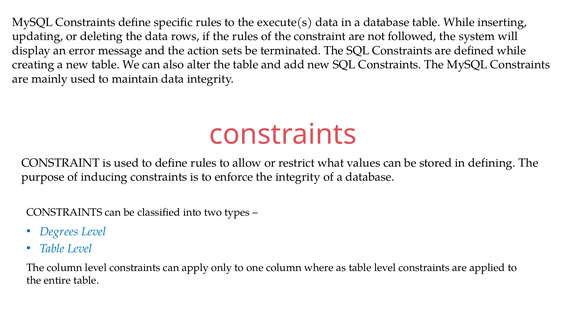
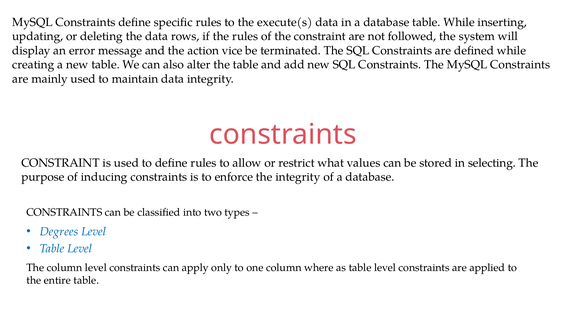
sets: sets -> vice (232, 50)
defining: defining -> selecting (492, 163)
